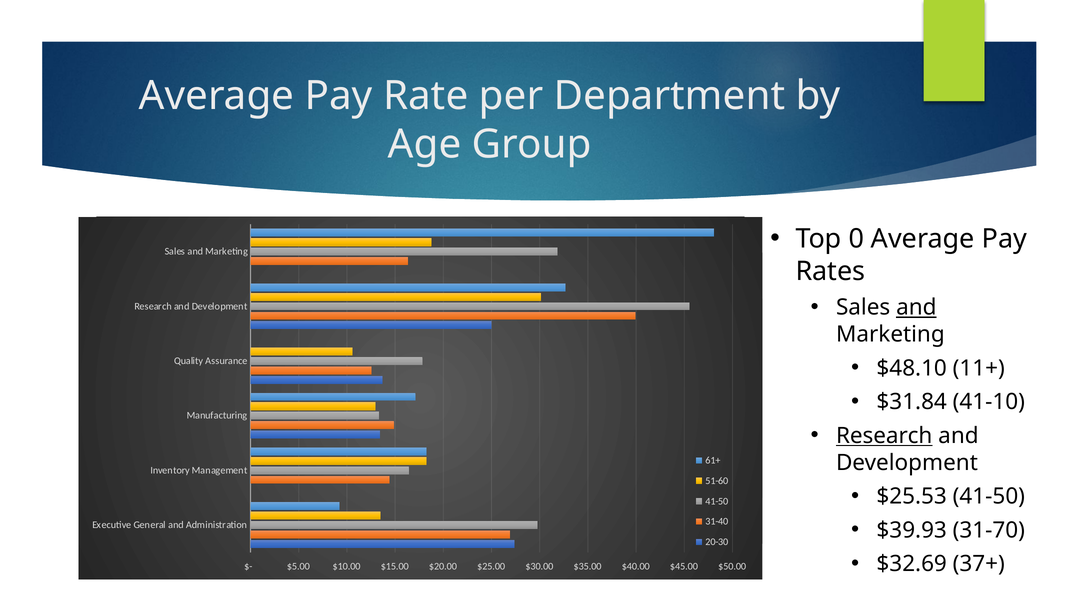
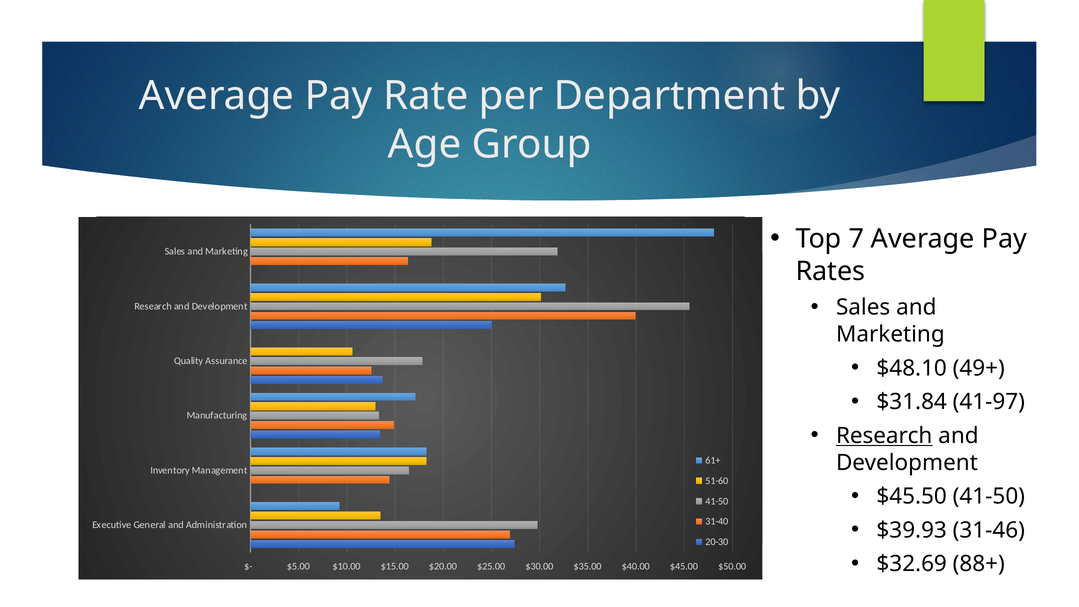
0: 0 -> 7 (856, 239)
and underline: present -> none (916, 308)
11+: 11+ -> 49+ (979, 368)
41-10: 41-10 -> 41-97 (989, 402)
$25.53: $25.53 -> $45.50 (912, 496)
31-70: 31-70 -> 31-46 (989, 530)
37+: 37+ -> 88+ (979, 564)
